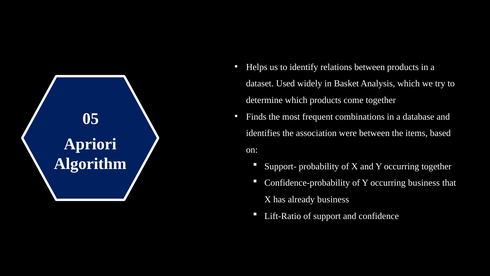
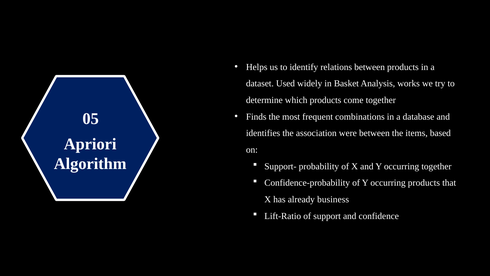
Analysis which: which -> works (409, 83)
occurring business: business -> products (424, 183)
